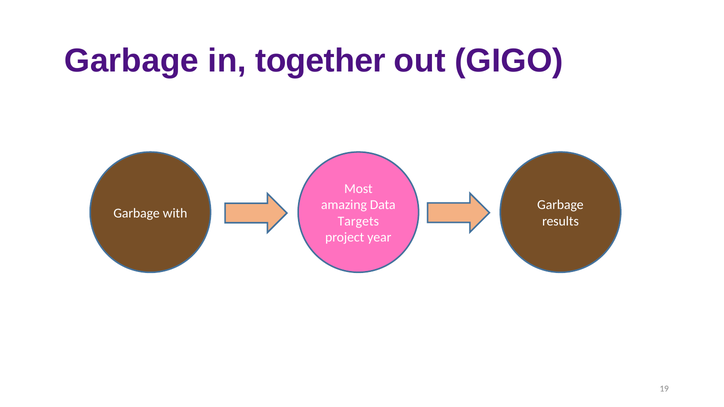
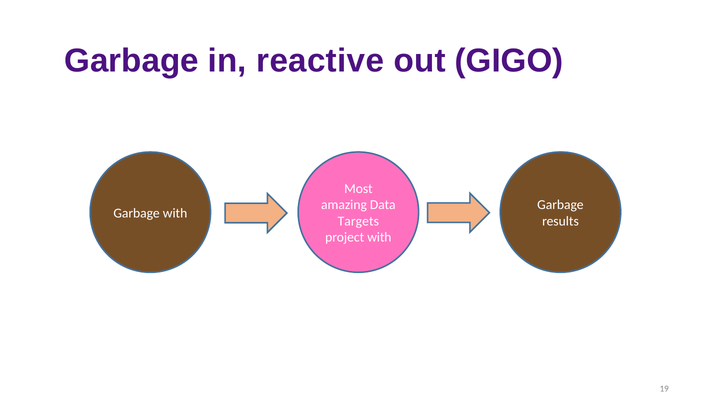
together: together -> reactive (320, 61)
project year: year -> with (379, 238)
